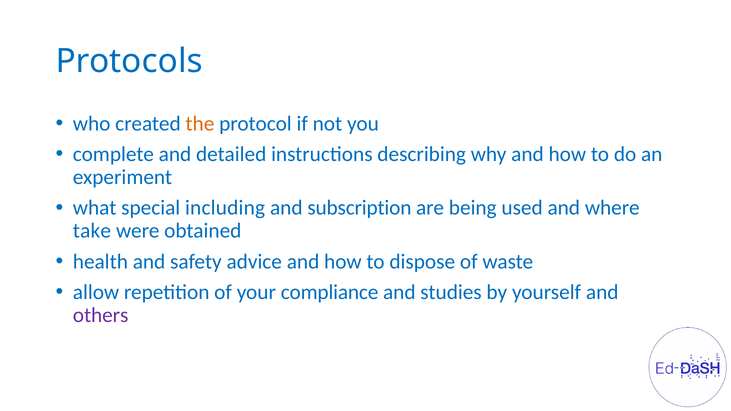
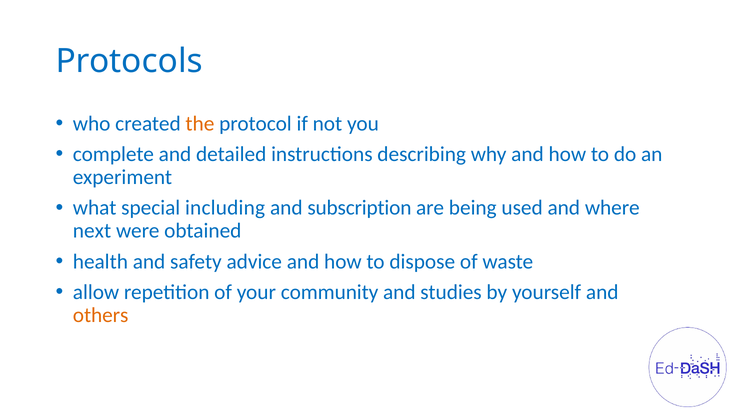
take: take -> next (92, 231)
compliance: compliance -> community (330, 292)
others colour: purple -> orange (101, 315)
